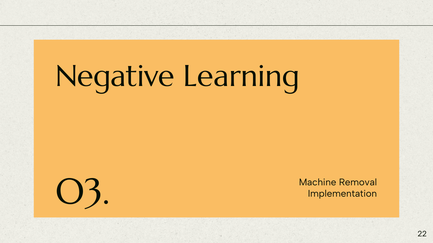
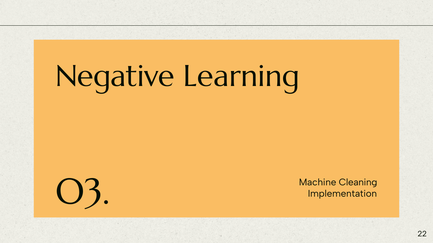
Removal: Removal -> Cleaning (358, 183)
